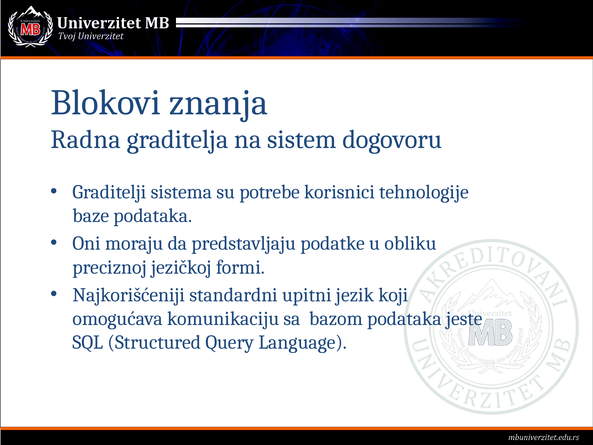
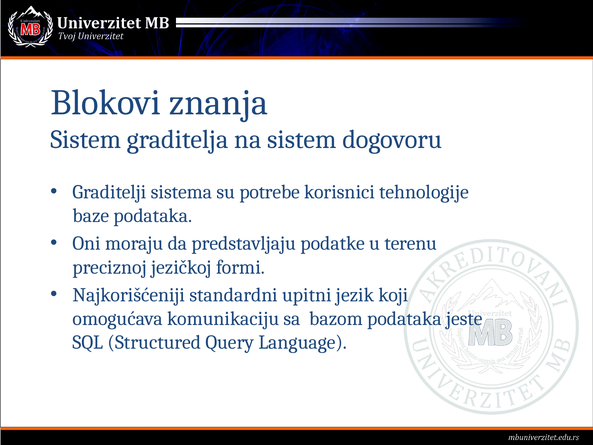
Radna: Radna -> Sistem (86, 140)
obliku: obliku -> terenu (411, 243)
